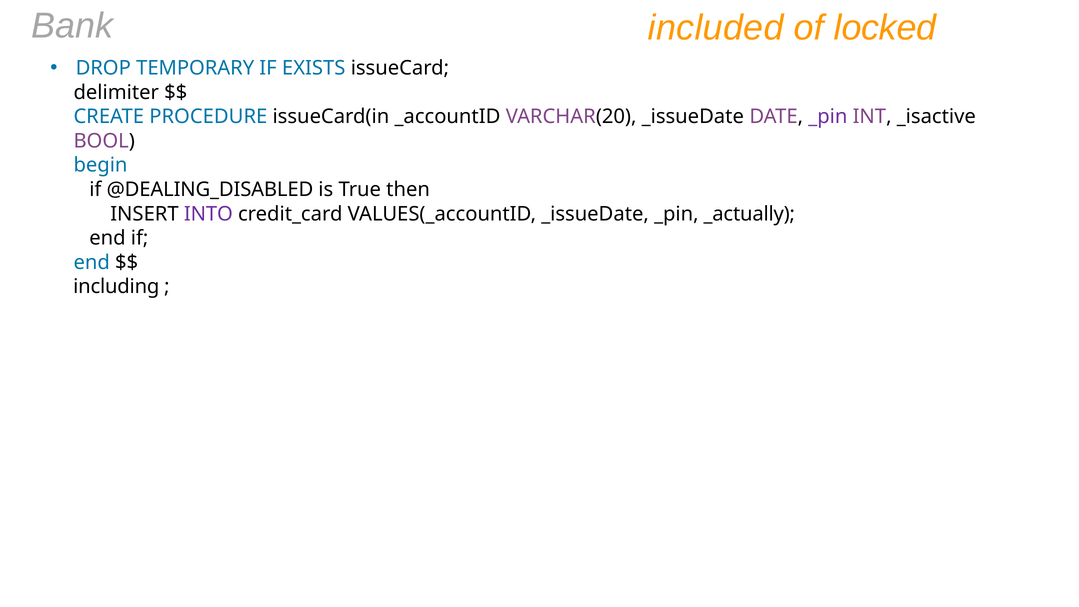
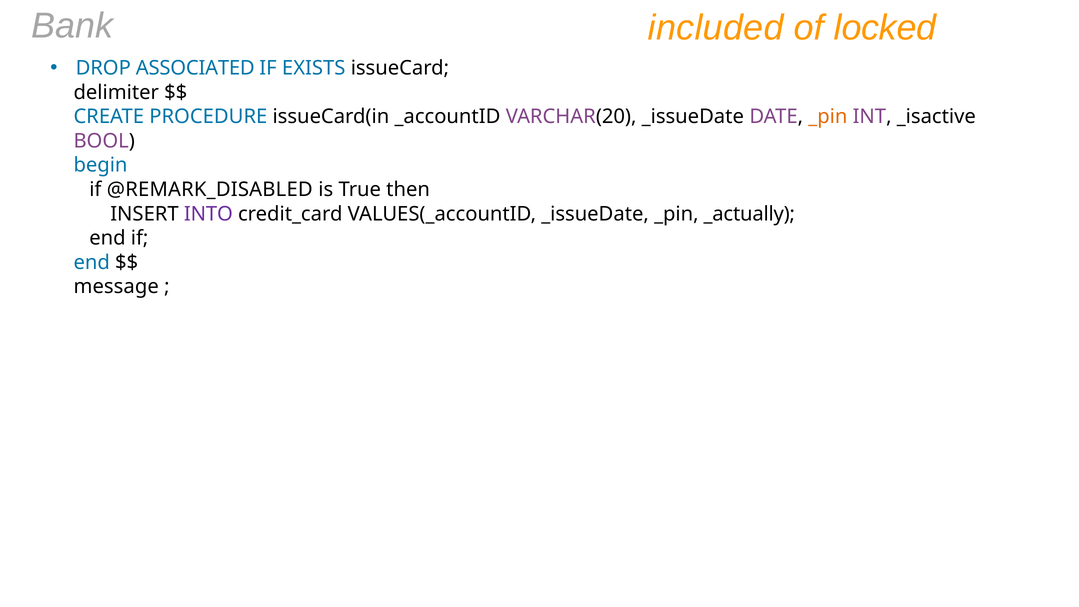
TEMPORARY: TEMPORARY -> ASSOCIATED (195, 68)
_pin colour: purple -> orange (828, 117)
@DEALING_DISABLED: @DEALING_DISABLED -> @REMARK_DISABLED (210, 190)
including: including -> message (116, 287)
